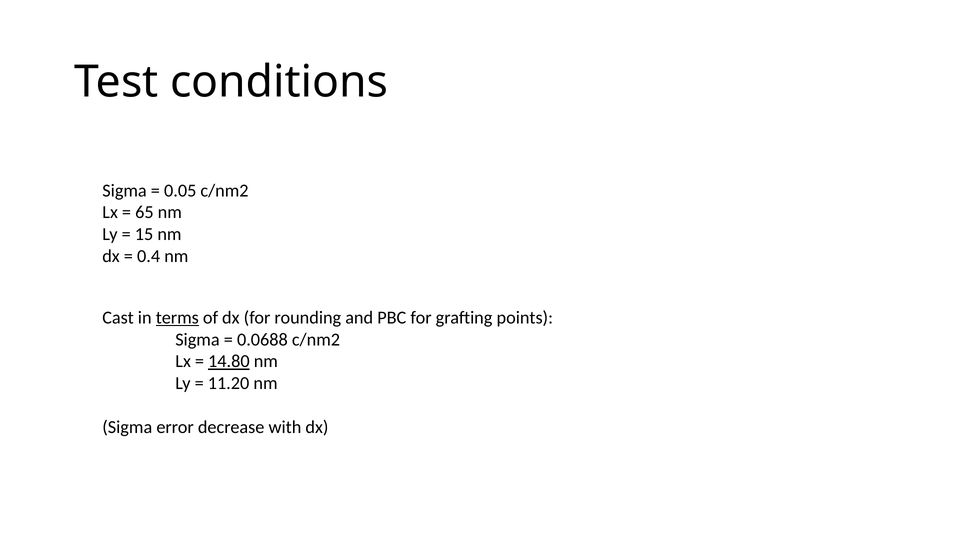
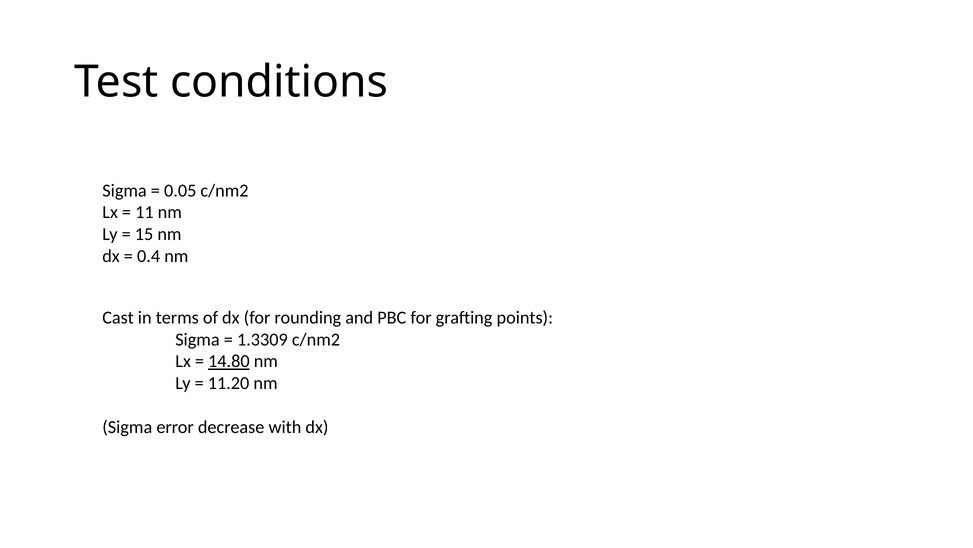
65: 65 -> 11 (144, 212)
terms underline: present -> none (177, 317)
0.0688: 0.0688 -> 1.3309 (262, 339)
